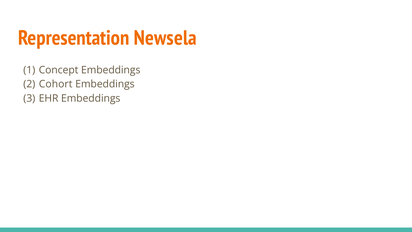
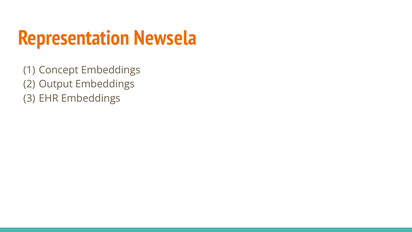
Cohort: Cohort -> Output (56, 84)
